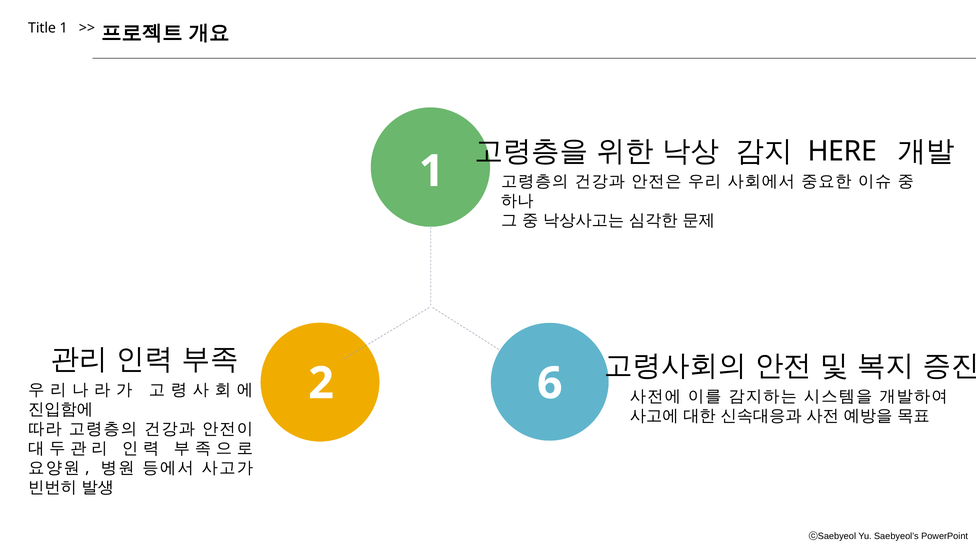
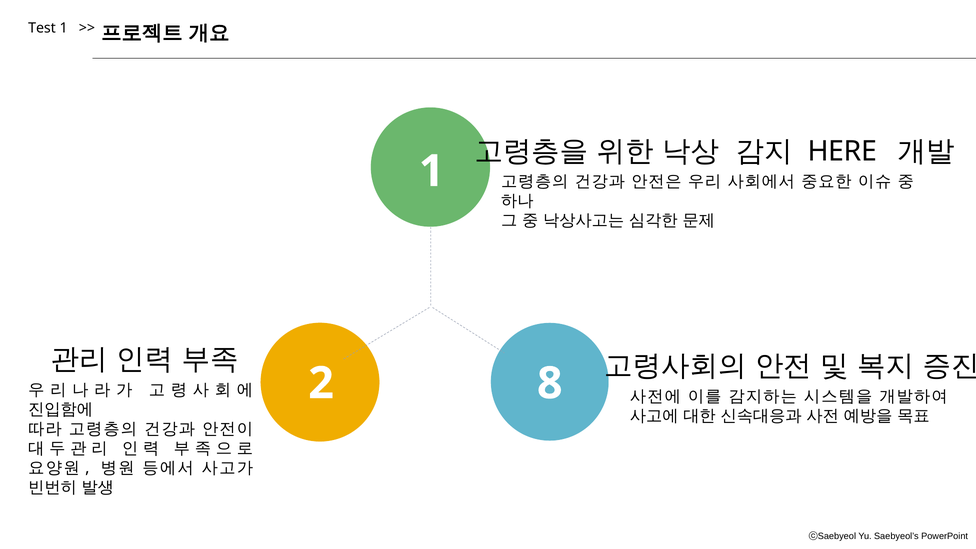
Title: Title -> Test (42, 28)
6: 6 -> 8 (550, 383)
